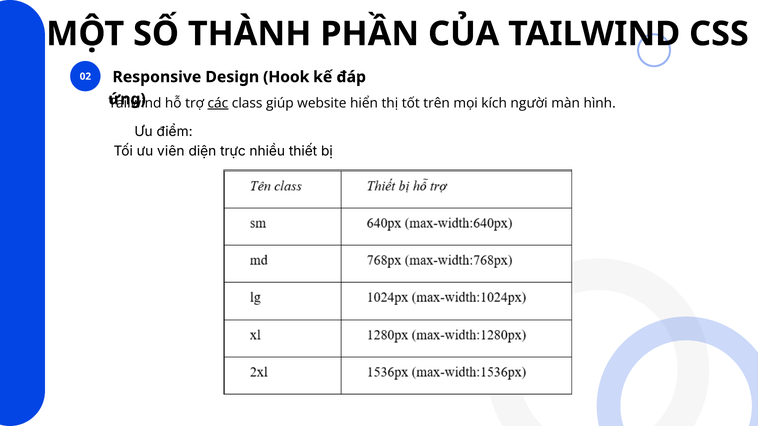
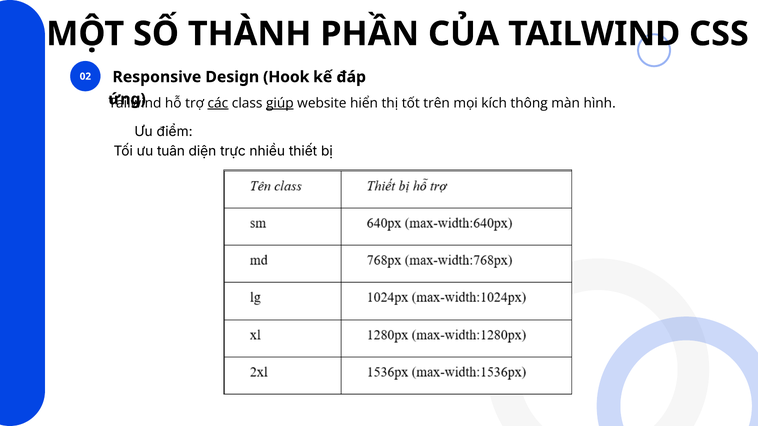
giúp underline: none -> present (280, 103)
người: người -> thông (529, 103)
viên: viên -> tuân (171, 151)
